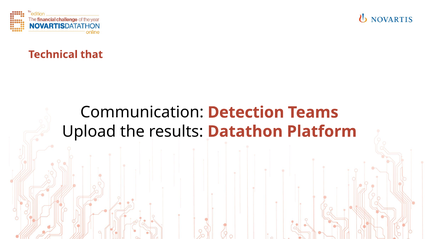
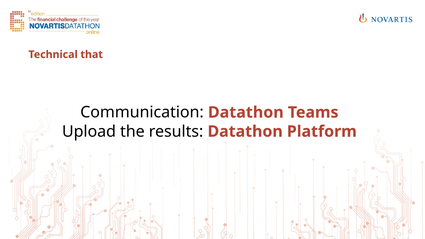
Communication Detection: Detection -> Datathon (246, 112)
